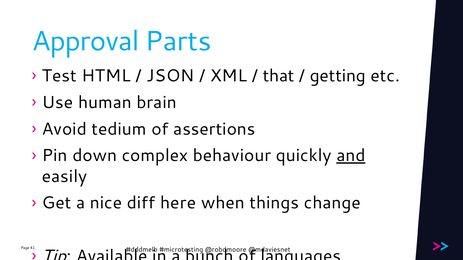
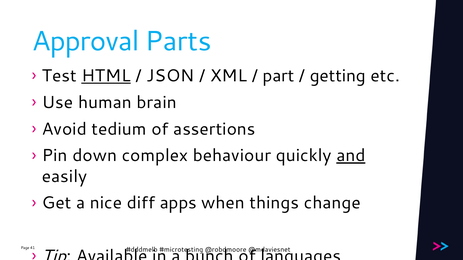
HTML underline: none -> present (106, 76)
that: that -> part (279, 76)
here: here -> apps (178, 203)
